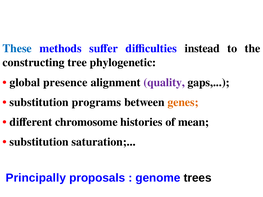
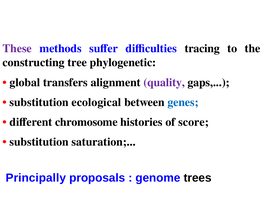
These colour: blue -> purple (17, 49)
instead: instead -> tracing (202, 49)
presence: presence -> transfers (65, 82)
programs: programs -> ecological (96, 102)
genes colour: orange -> blue (183, 102)
mean: mean -> score (193, 122)
